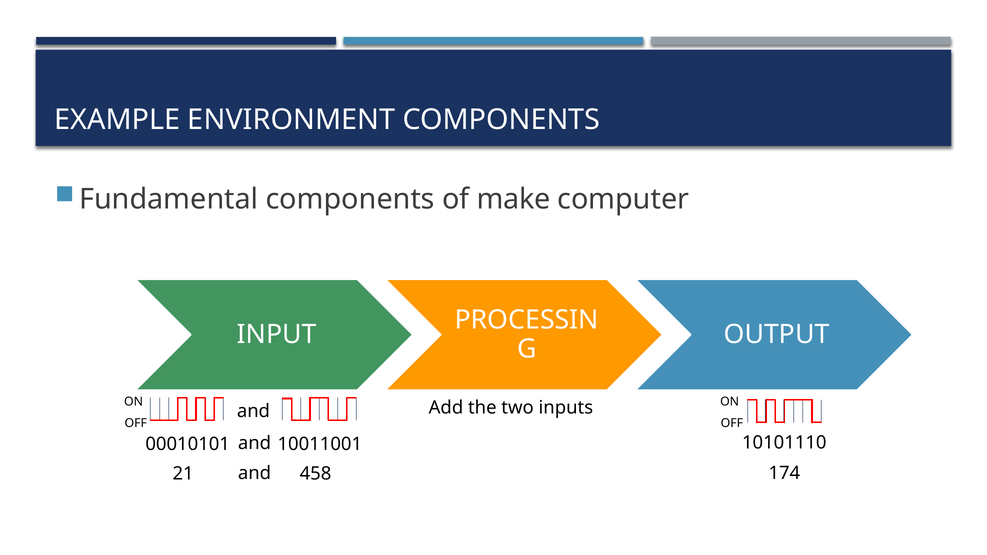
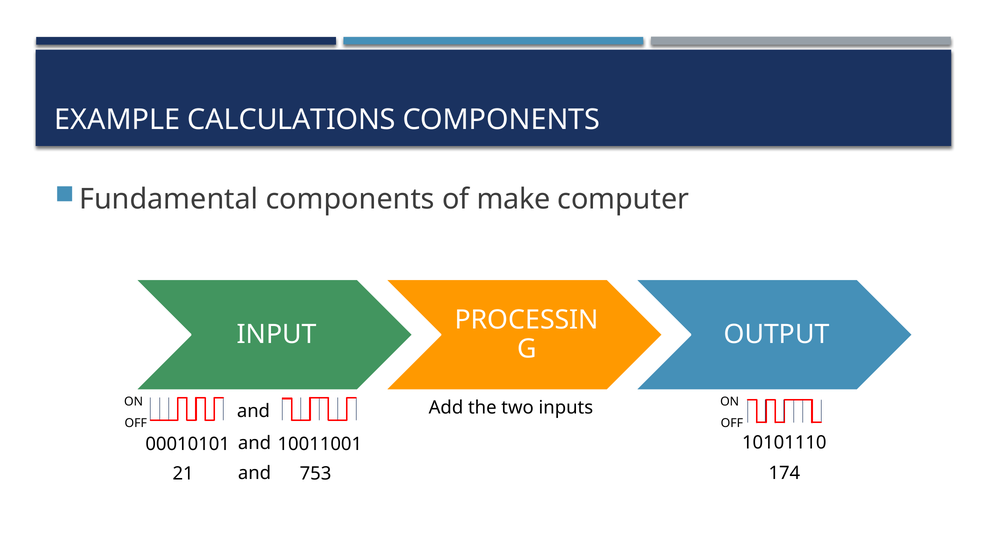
ENVIRONMENT: ENVIRONMENT -> CALCULATIONS (292, 120)
458: 458 -> 753 (316, 474)
